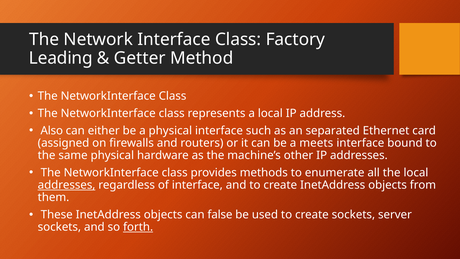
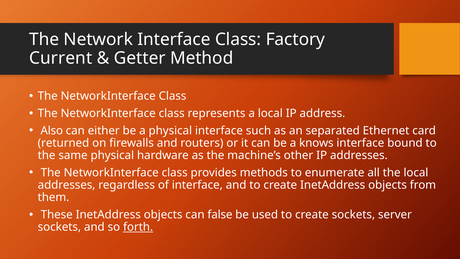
Leading: Leading -> Current (61, 58)
assigned: assigned -> returned (63, 143)
meets: meets -> knows (316, 143)
addresses underline: present -> none (67, 185)
